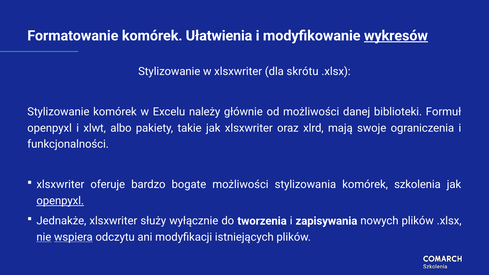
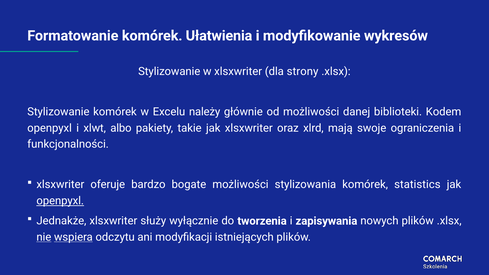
wykresów underline: present -> none (396, 36)
skrótu: skrótu -> strony (303, 72)
Formuł: Formuł -> Kodem (444, 112)
szkolenia: szkolenia -> statistics (417, 185)
